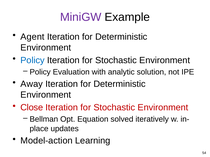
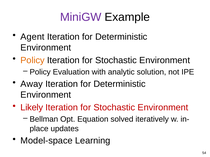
Policy colour: blue -> orange (33, 60)
Close: Close -> Likely (32, 108)
Model-action: Model-action -> Model-space (47, 141)
